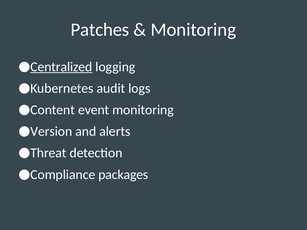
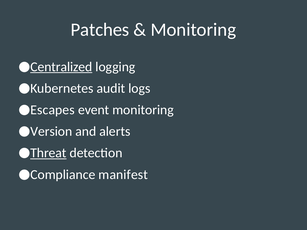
Content: Content -> Escapes (53, 110)
Threat underline: none -> present (48, 153)
packages: packages -> manifest (123, 175)
